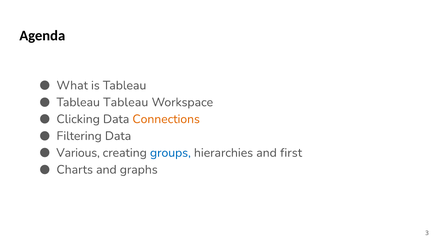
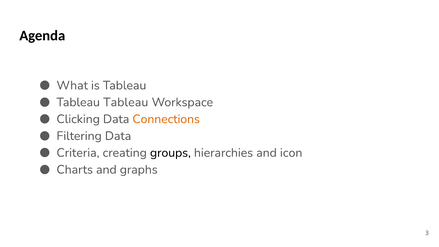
Various: Various -> Criteria (78, 153)
groups colour: blue -> black (170, 153)
first: first -> icon (291, 153)
